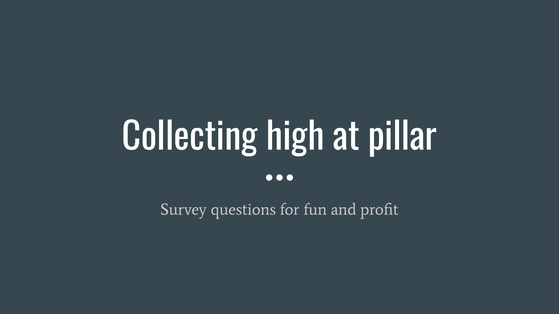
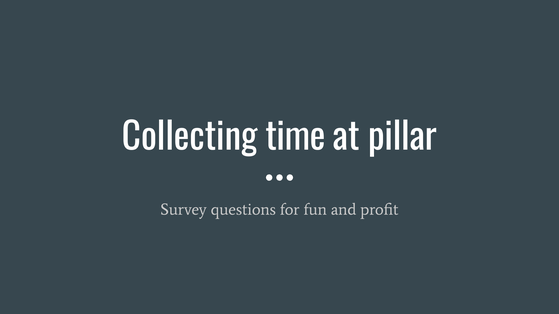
high: high -> time (295, 138)
